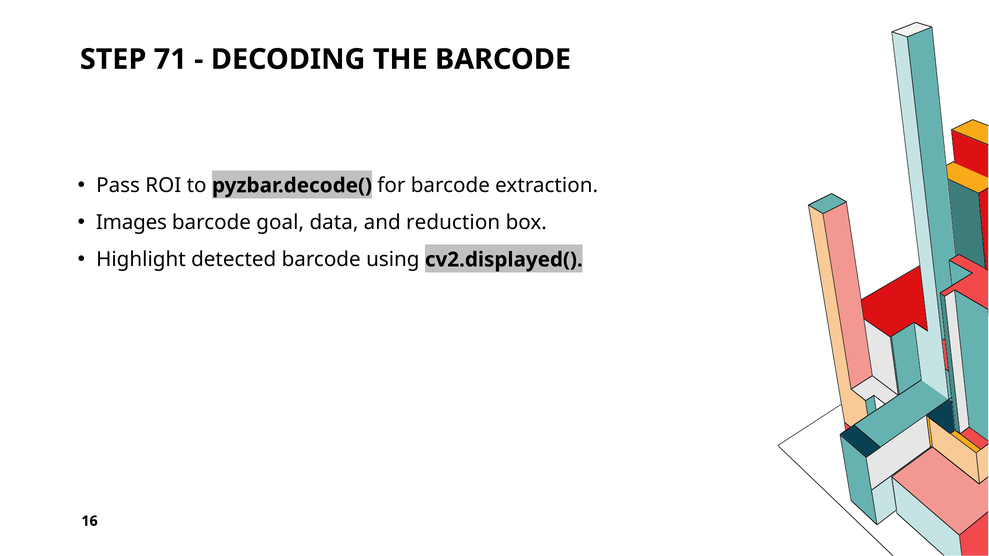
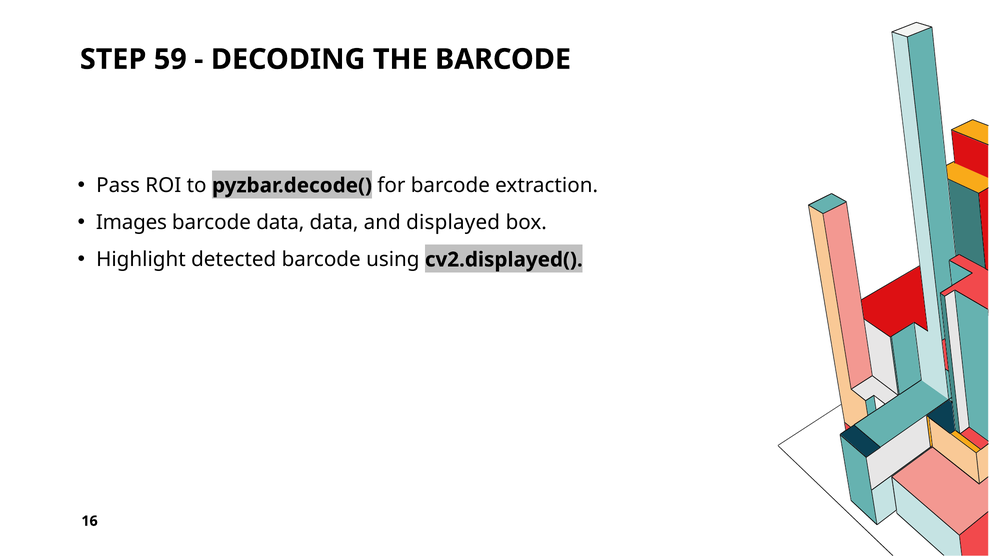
71: 71 -> 59 (170, 59)
barcode goal: goal -> data (280, 223)
reduction: reduction -> displayed (453, 223)
